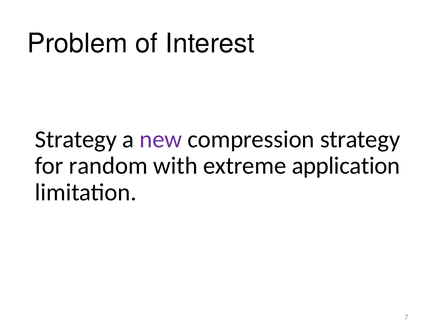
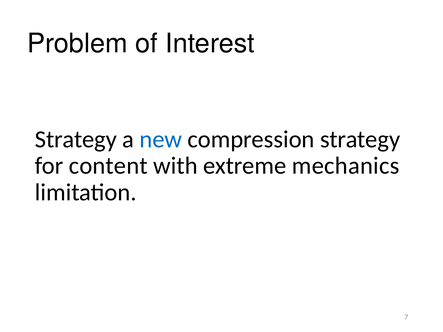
new colour: purple -> blue (161, 139)
random: random -> content (108, 166)
application: application -> mechanics (346, 166)
